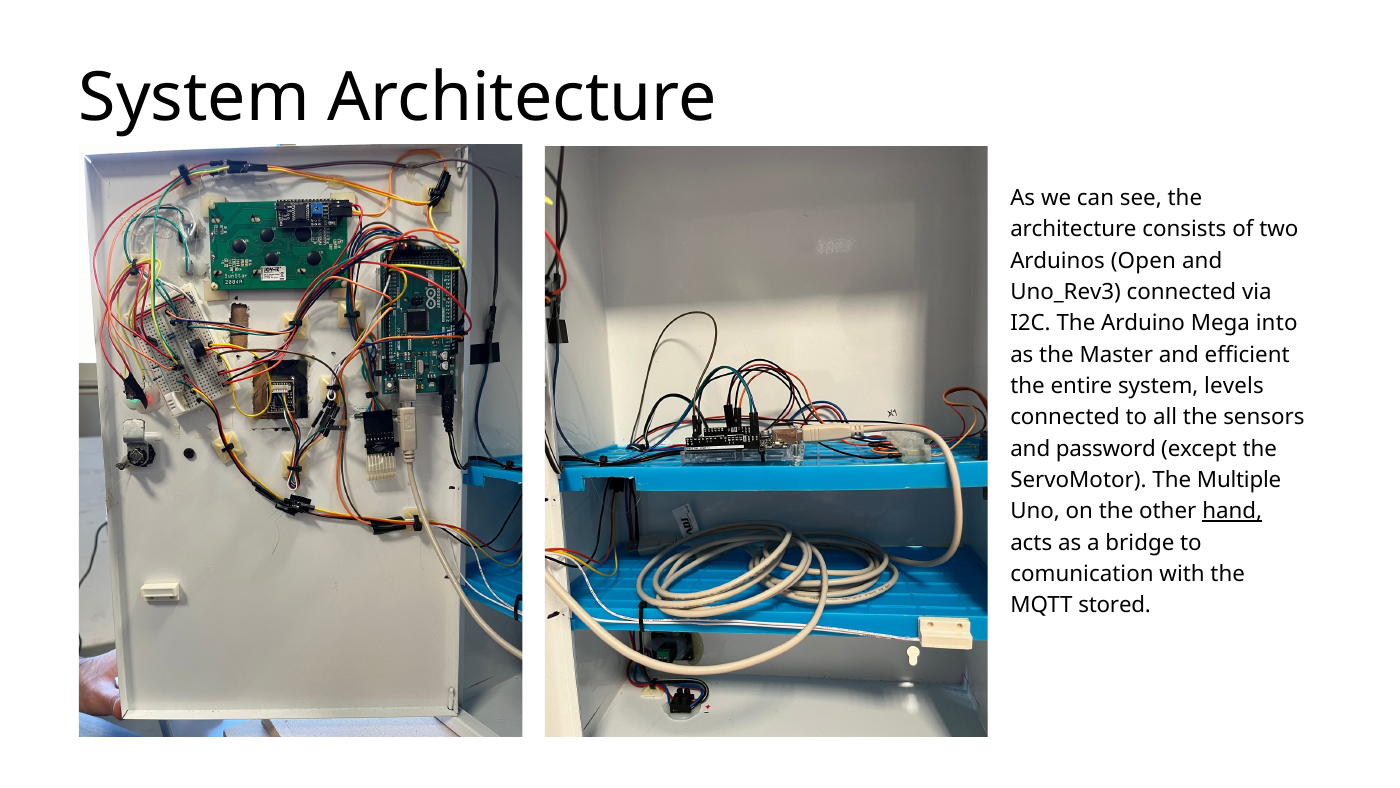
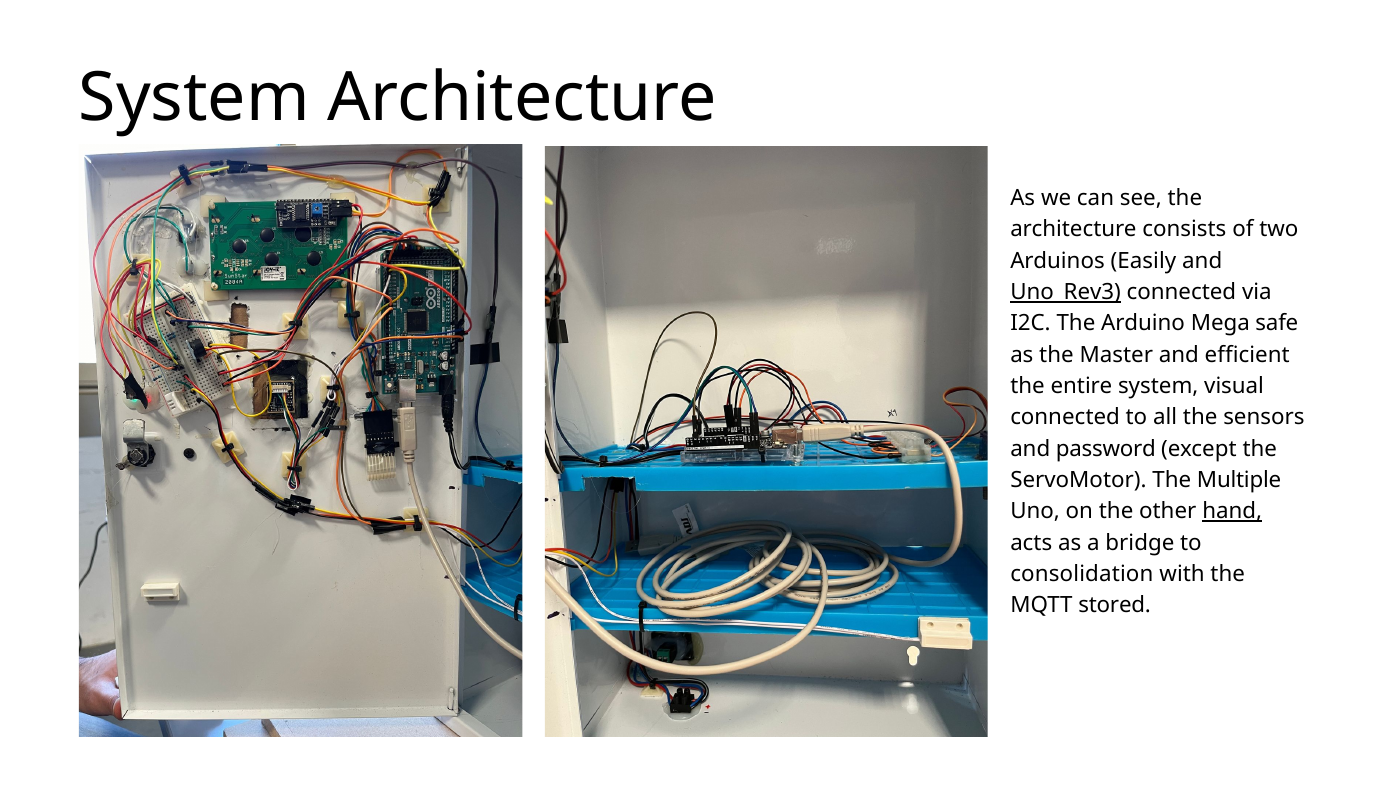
Open: Open -> Easily (1143, 261)
Uno_Rev3 underline: none -> present (1066, 292)
into: into -> safe (1277, 323)
levels: levels -> visual (1234, 386)
comunication: comunication -> consolidation (1082, 574)
